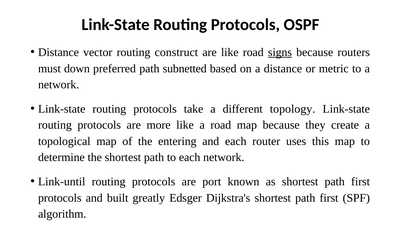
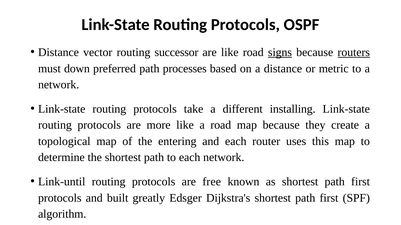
construct: construct -> successor (176, 53)
routers underline: none -> present (354, 53)
subnetted: subnetted -> processes (185, 69)
topology: topology -> installing (293, 109)
port: port -> free (212, 182)
